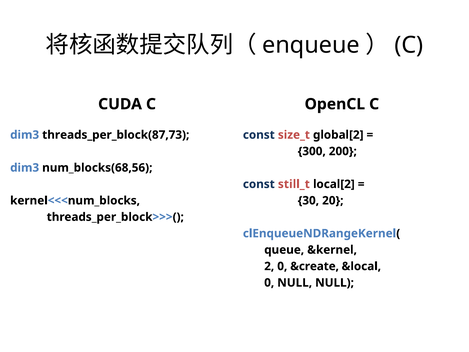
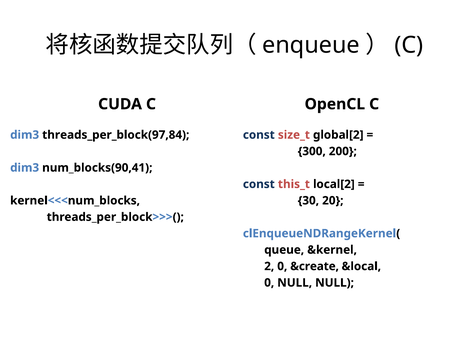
threads_per_block(87,73: threads_per_block(87,73 -> threads_per_block(97,84 (116, 135)
num_blocks(68,56: num_blocks(68,56 -> num_blocks(90,41 (97, 168)
still_t: still_t -> this_t (294, 184)
